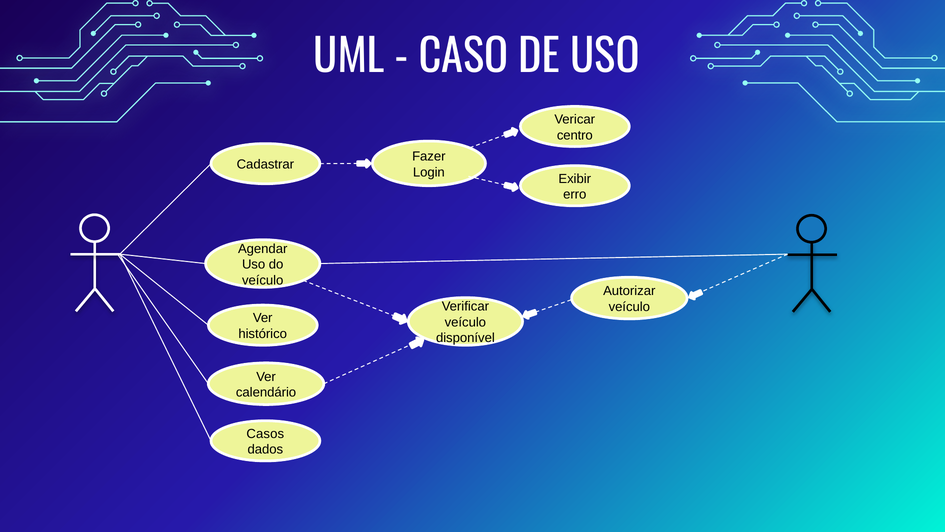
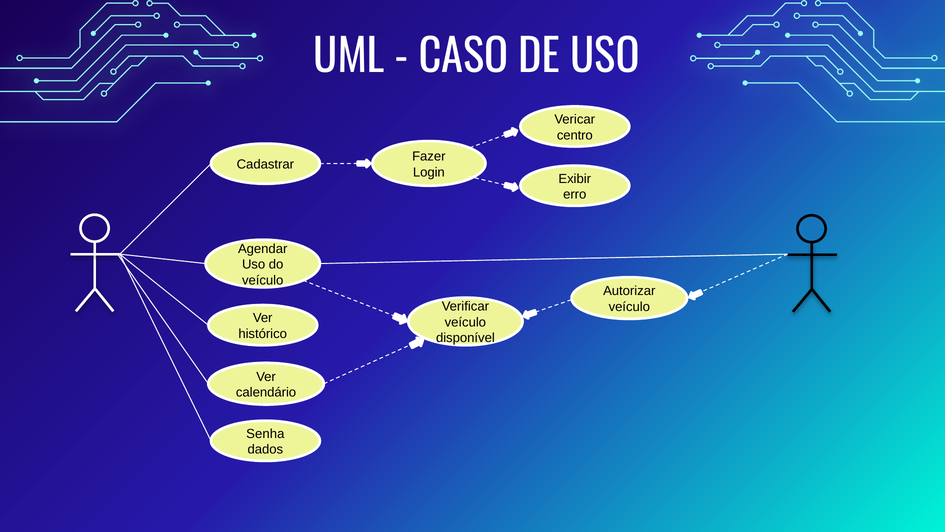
Casos: Casos -> Senha (265, 433)
